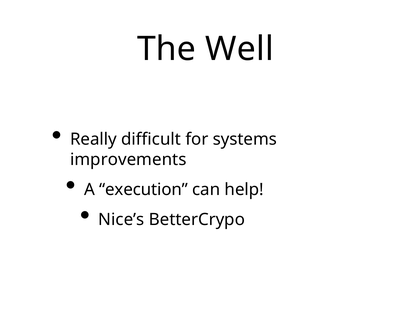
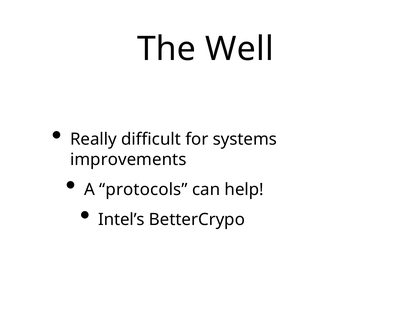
execution: execution -> protocols (143, 190)
Nice’s: Nice’s -> Intel’s (121, 220)
